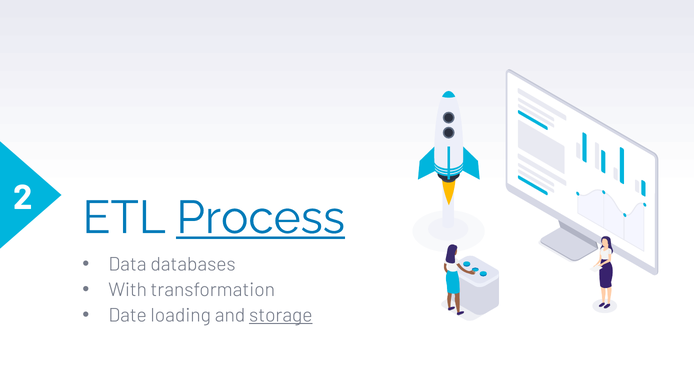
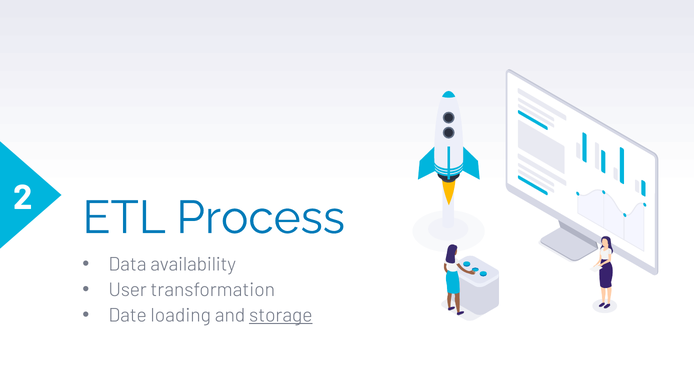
Process underline: present -> none (261, 218)
databases: databases -> availability (193, 265)
With: With -> User (128, 290)
